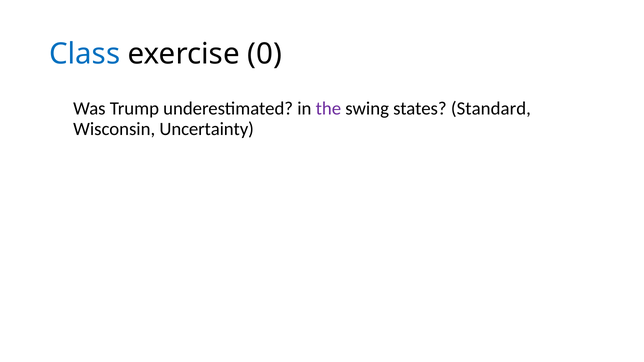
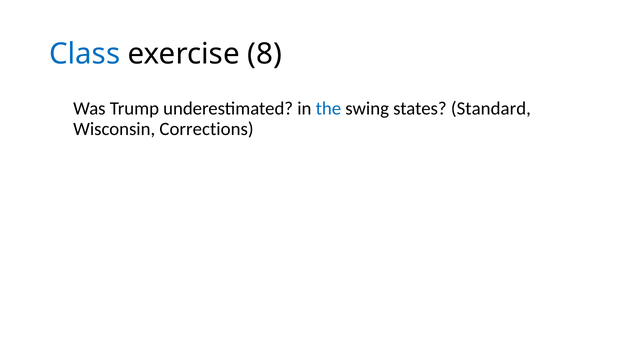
0: 0 -> 8 (265, 54)
the colour: purple -> blue (328, 109)
Uncertainty: Uncertainty -> Corrections (207, 129)
